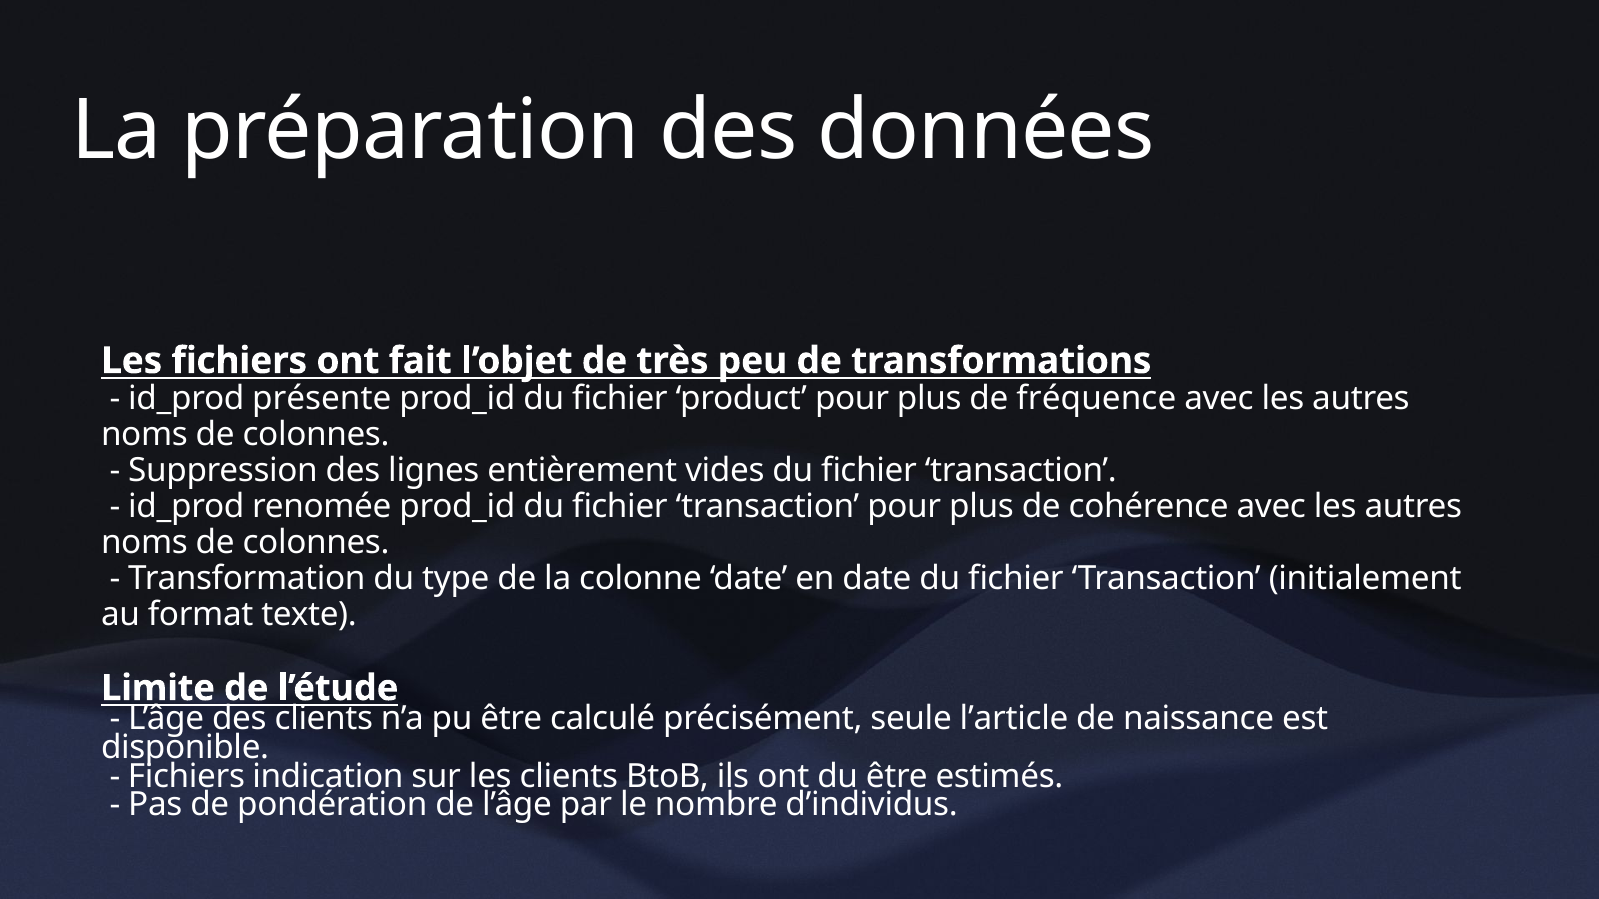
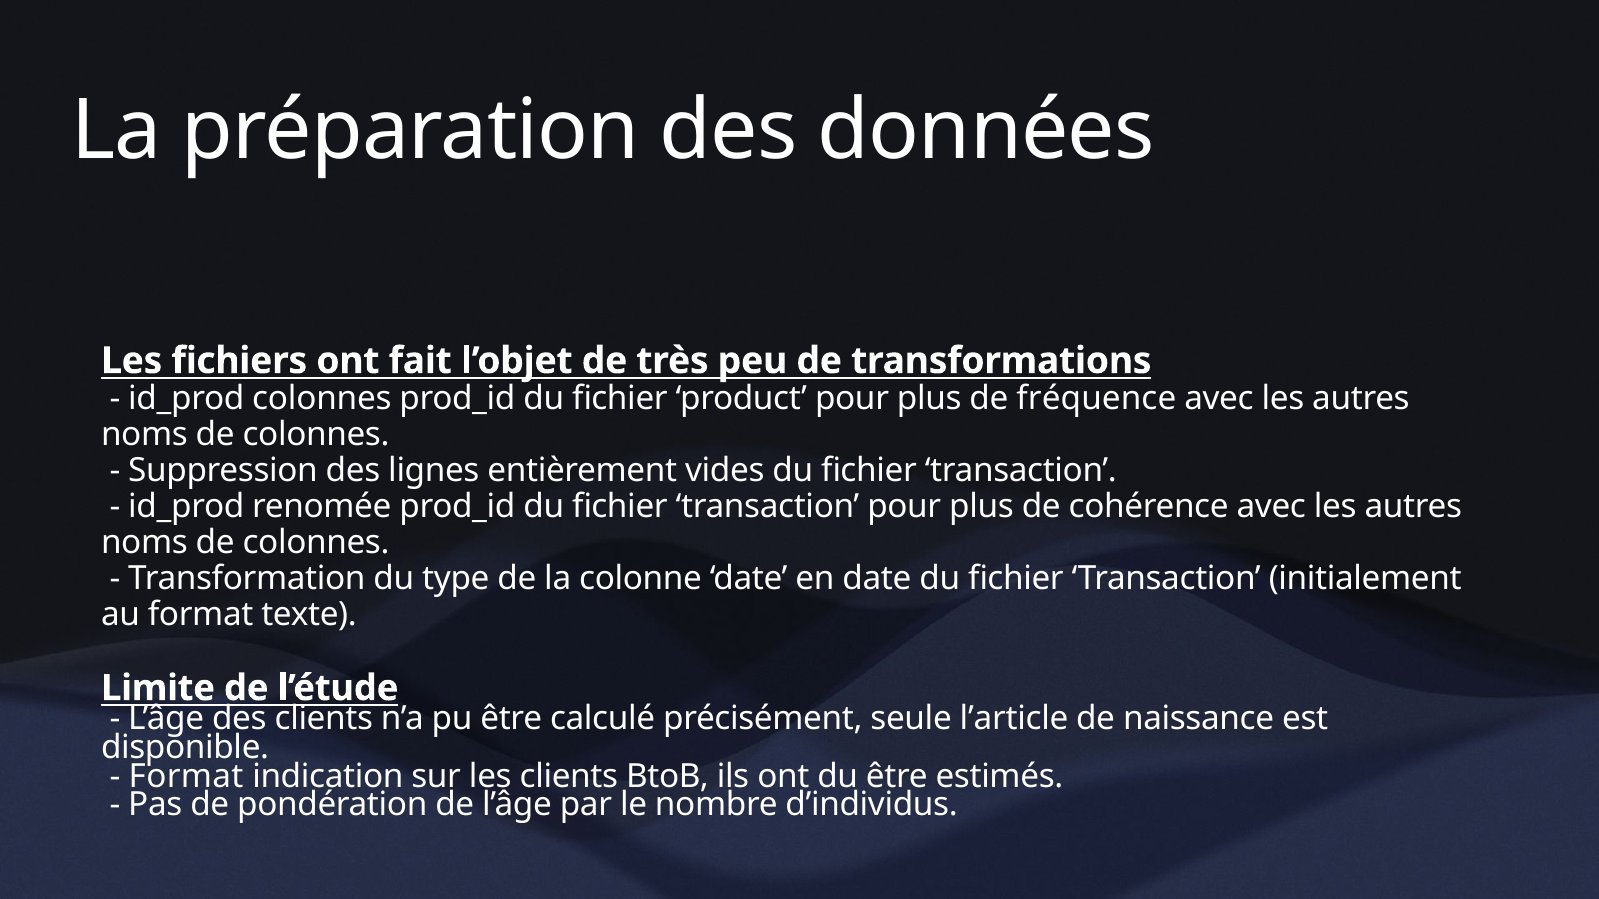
id_prod présente: présente -> colonnes (322, 399)
Fichiers: Fichiers -> Format (186, 776)
